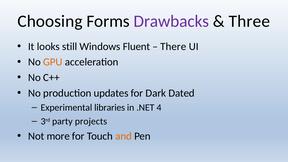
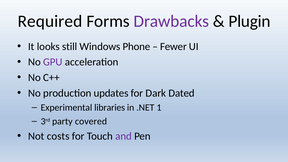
Choosing: Choosing -> Required (50, 21)
Three: Three -> Plugin (250, 21)
Fluent: Fluent -> Phone (136, 46)
There: There -> Fewer (173, 46)
GPU colour: orange -> purple (53, 62)
4: 4 -> 1 (159, 107)
projects: projects -> covered (91, 121)
more: more -> costs (58, 136)
and colour: orange -> purple (124, 136)
